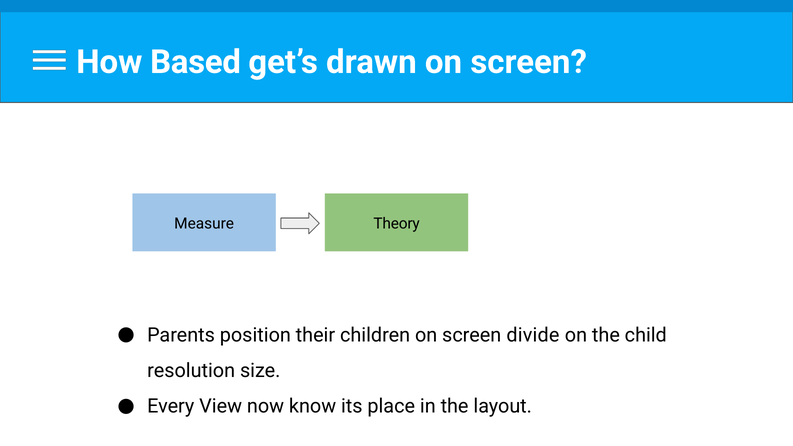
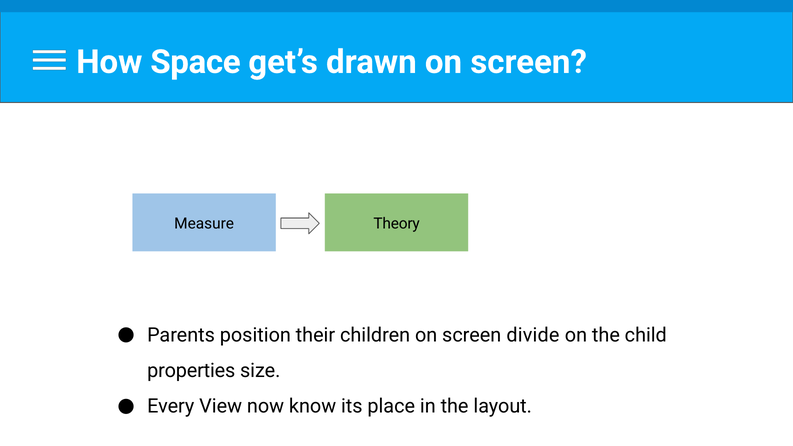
Based: Based -> Space (195, 62)
resolution: resolution -> properties (191, 371)
